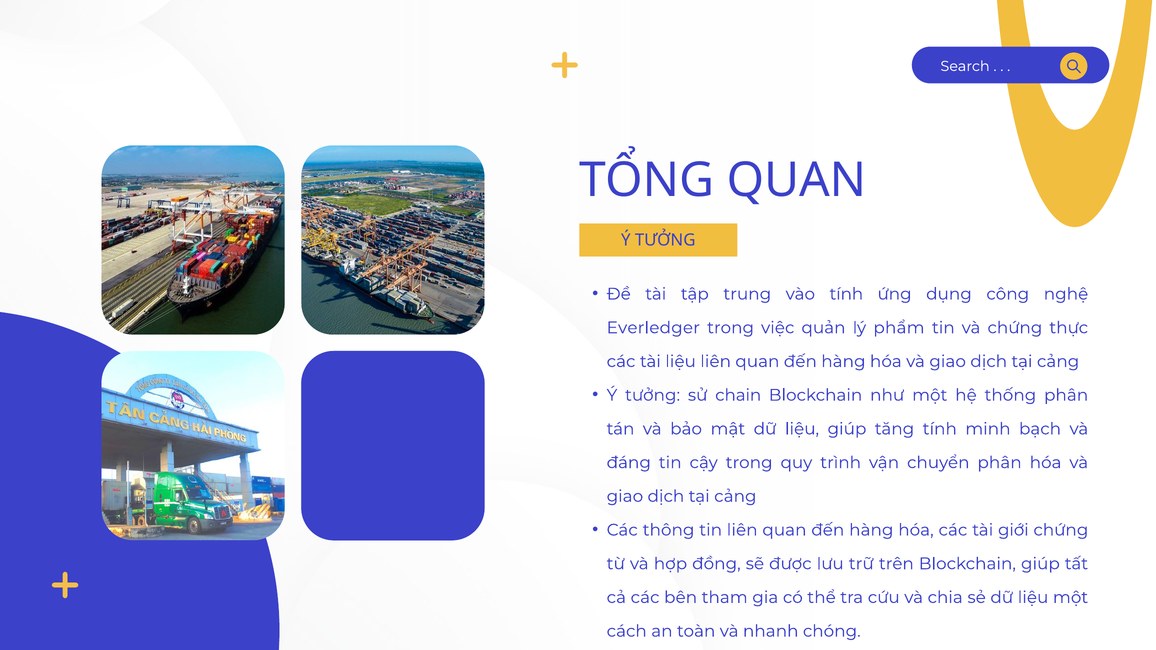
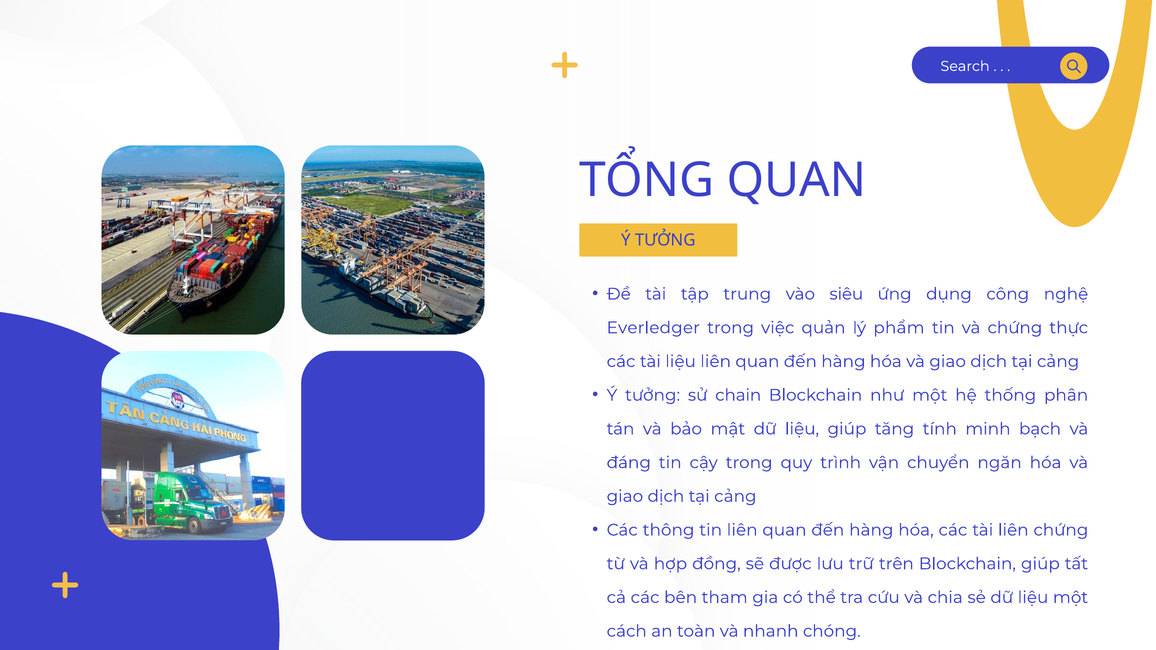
vào tính: tính -> siêu (846, 294)
chuyển phân: phân -> ngăn (1000, 463)
tài giới: giới -> liên (1013, 530)
